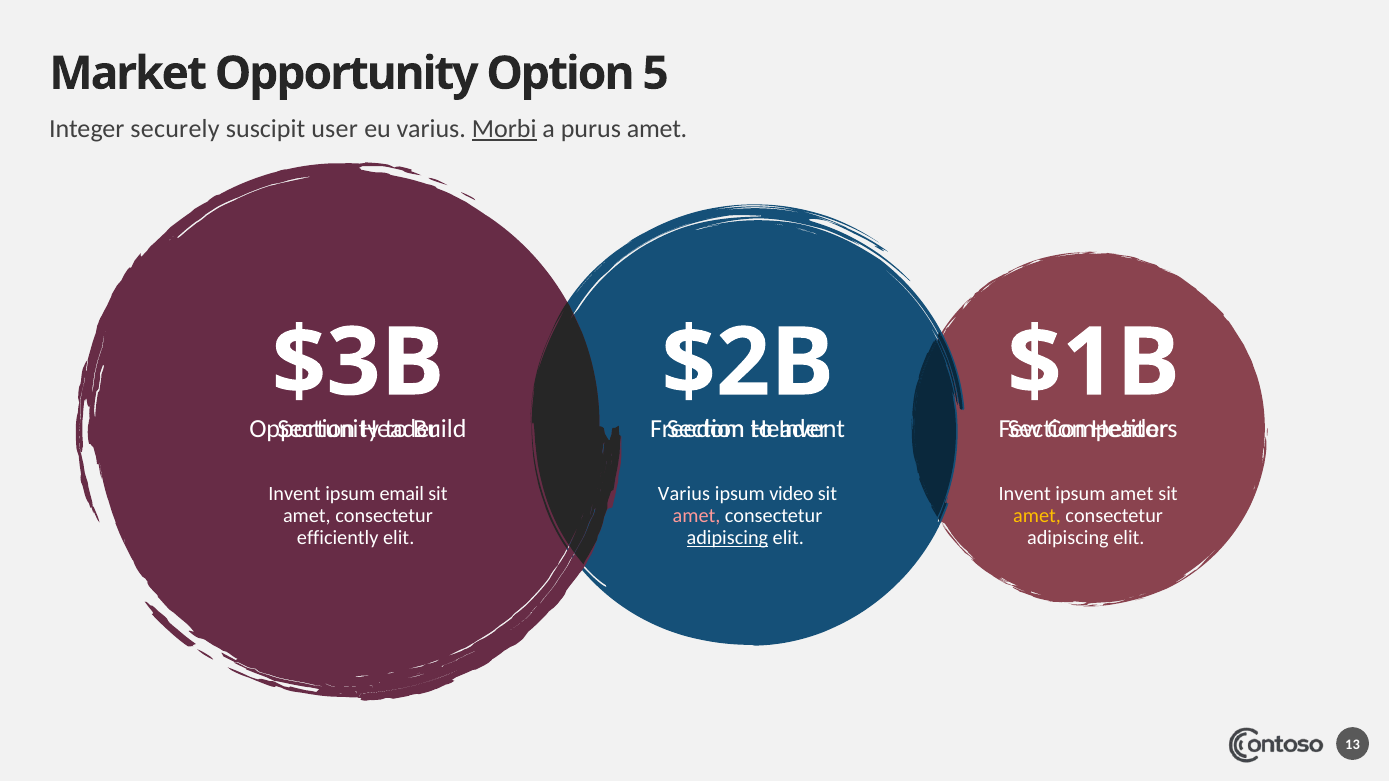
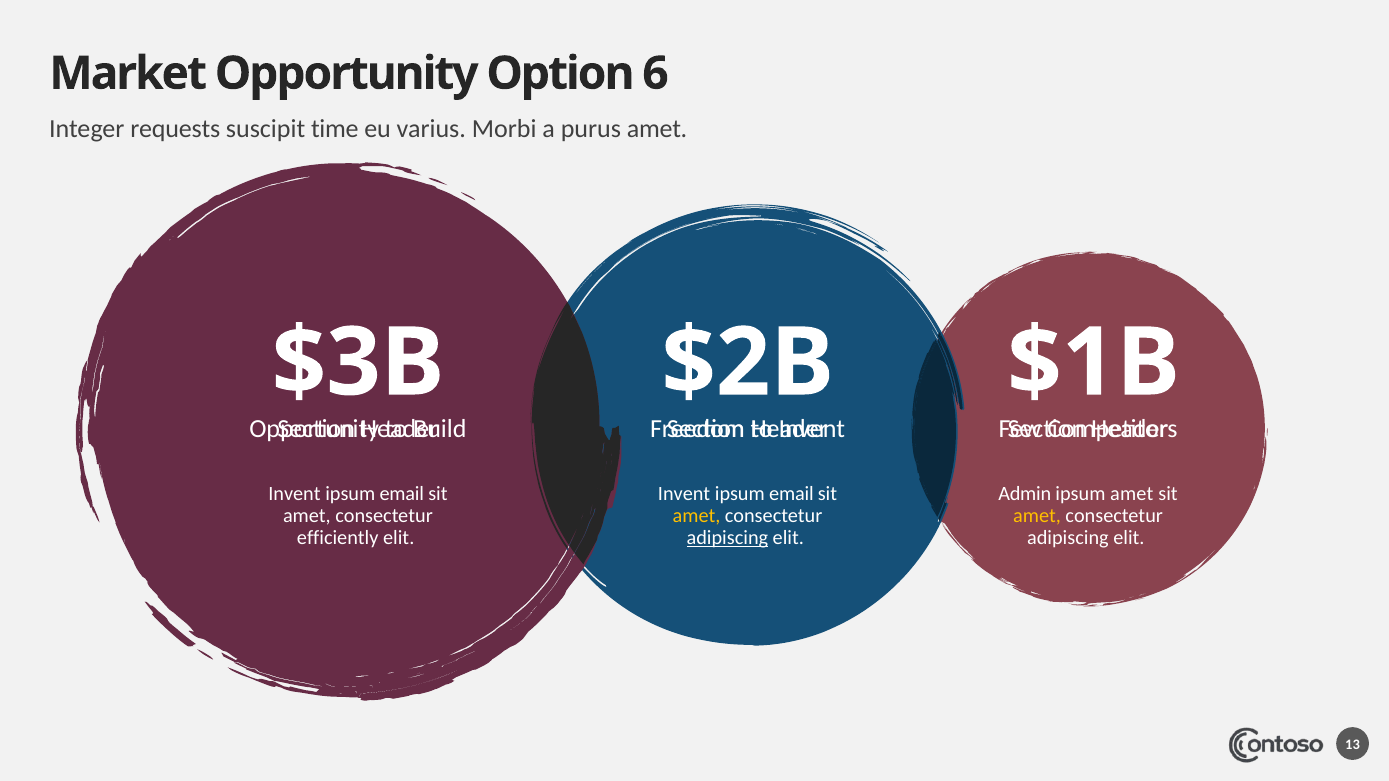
5: 5 -> 6 (656, 74)
securely: securely -> requests (175, 129)
user: user -> time (335, 129)
Morbi underline: present -> none (504, 129)
Varius: Varius -> Invent (684, 494)
video: video -> email (791, 494)
Invent: Invent -> Admin (1025, 494)
amet colour: pink -> yellow (697, 516)
